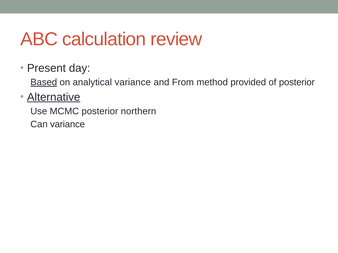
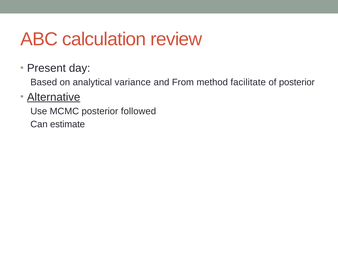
Based underline: present -> none (44, 83)
provided: provided -> facilitate (248, 83)
northern: northern -> followed (138, 111)
Can variance: variance -> estimate (68, 125)
